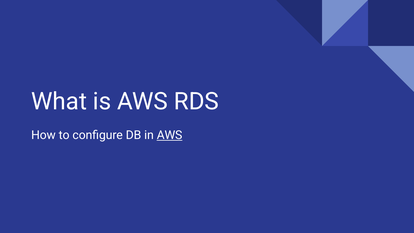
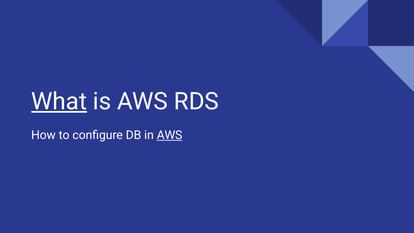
What underline: none -> present (59, 101)
